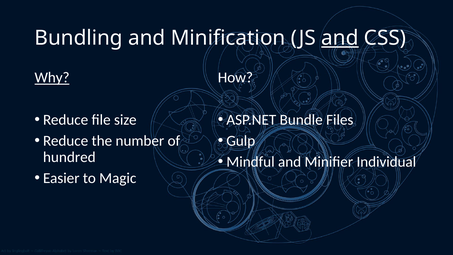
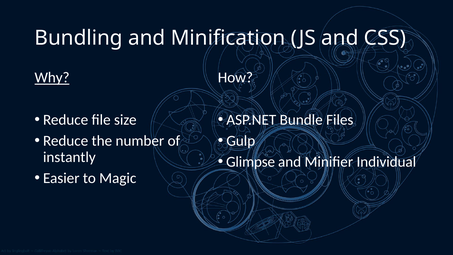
and underline: present -> none (340, 38)
hundred: hundred -> instantly (69, 157)
Mindful: Mindful -> Glimpse (251, 162)
